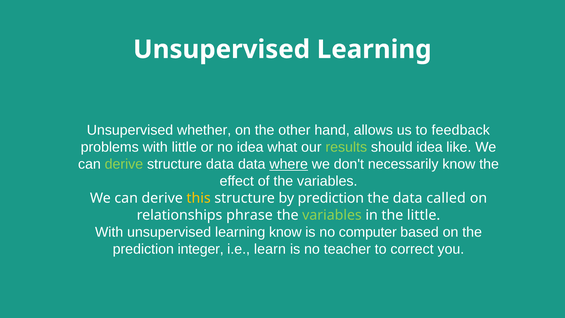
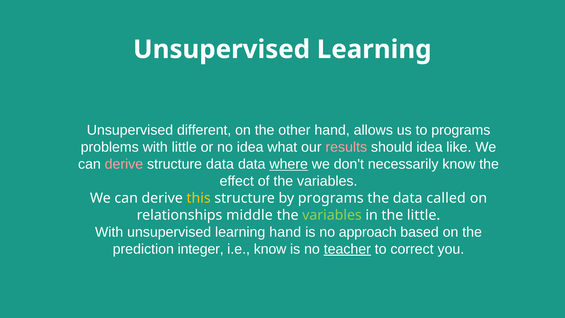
whether: whether -> different (204, 130)
to feedback: feedback -> programs (461, 130)
results colour: light green -> pink (346, 147)
derive colour: light green -> pink (124, 164)
by prediction: prediction -> programs (331, 198)
phrase: phrase -> middle (249, 215)
learning know: know -> hand (285, 232)
computer: computer -> approach (368, 232)
i.e learn: learn -> know (270, 249)
teacher underline: none -> present (347, 249)
